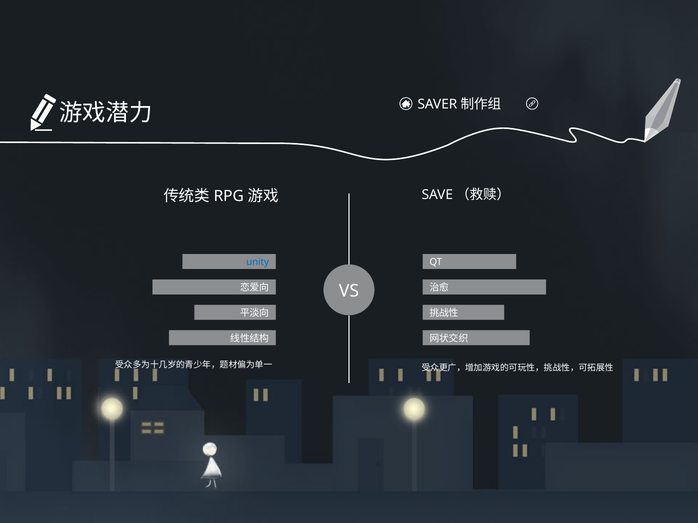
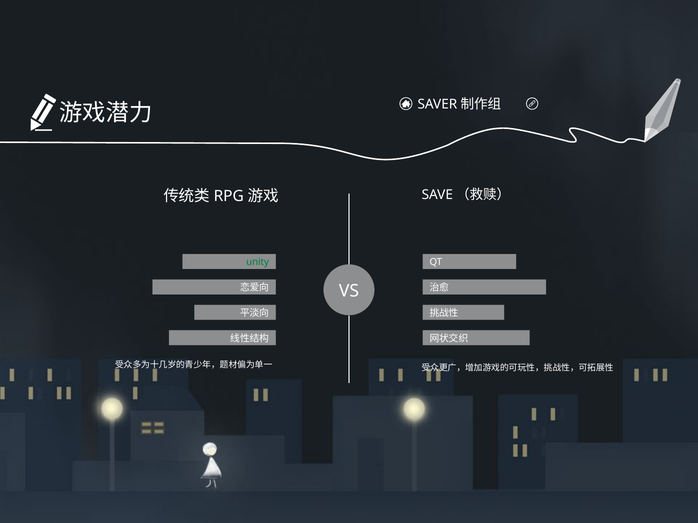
unity colour: blue -> green (258, 262)
